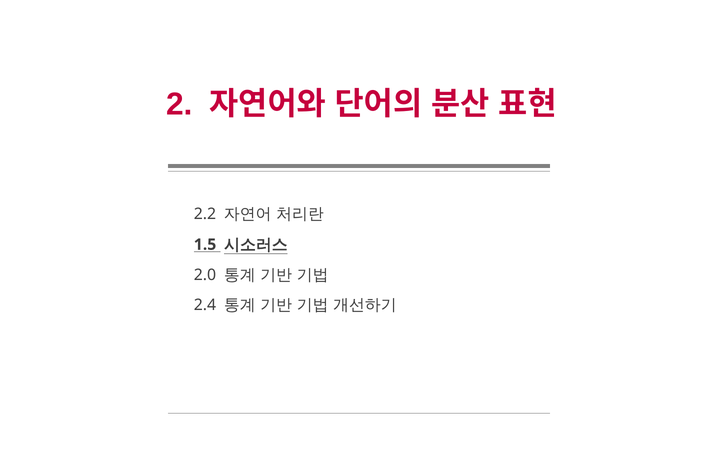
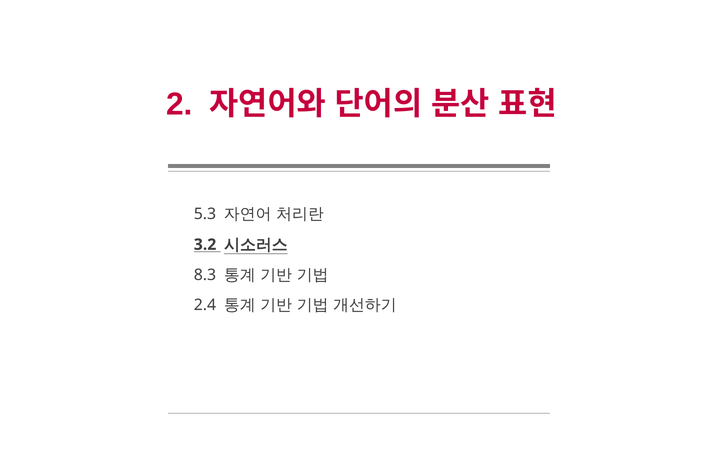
2.2: 2.2 -> 5.3 (205, 214)
1.5: 1.5 -> 3.2 (205, 244)
2.0: 2.0 -> 8.3 (205, 275)
